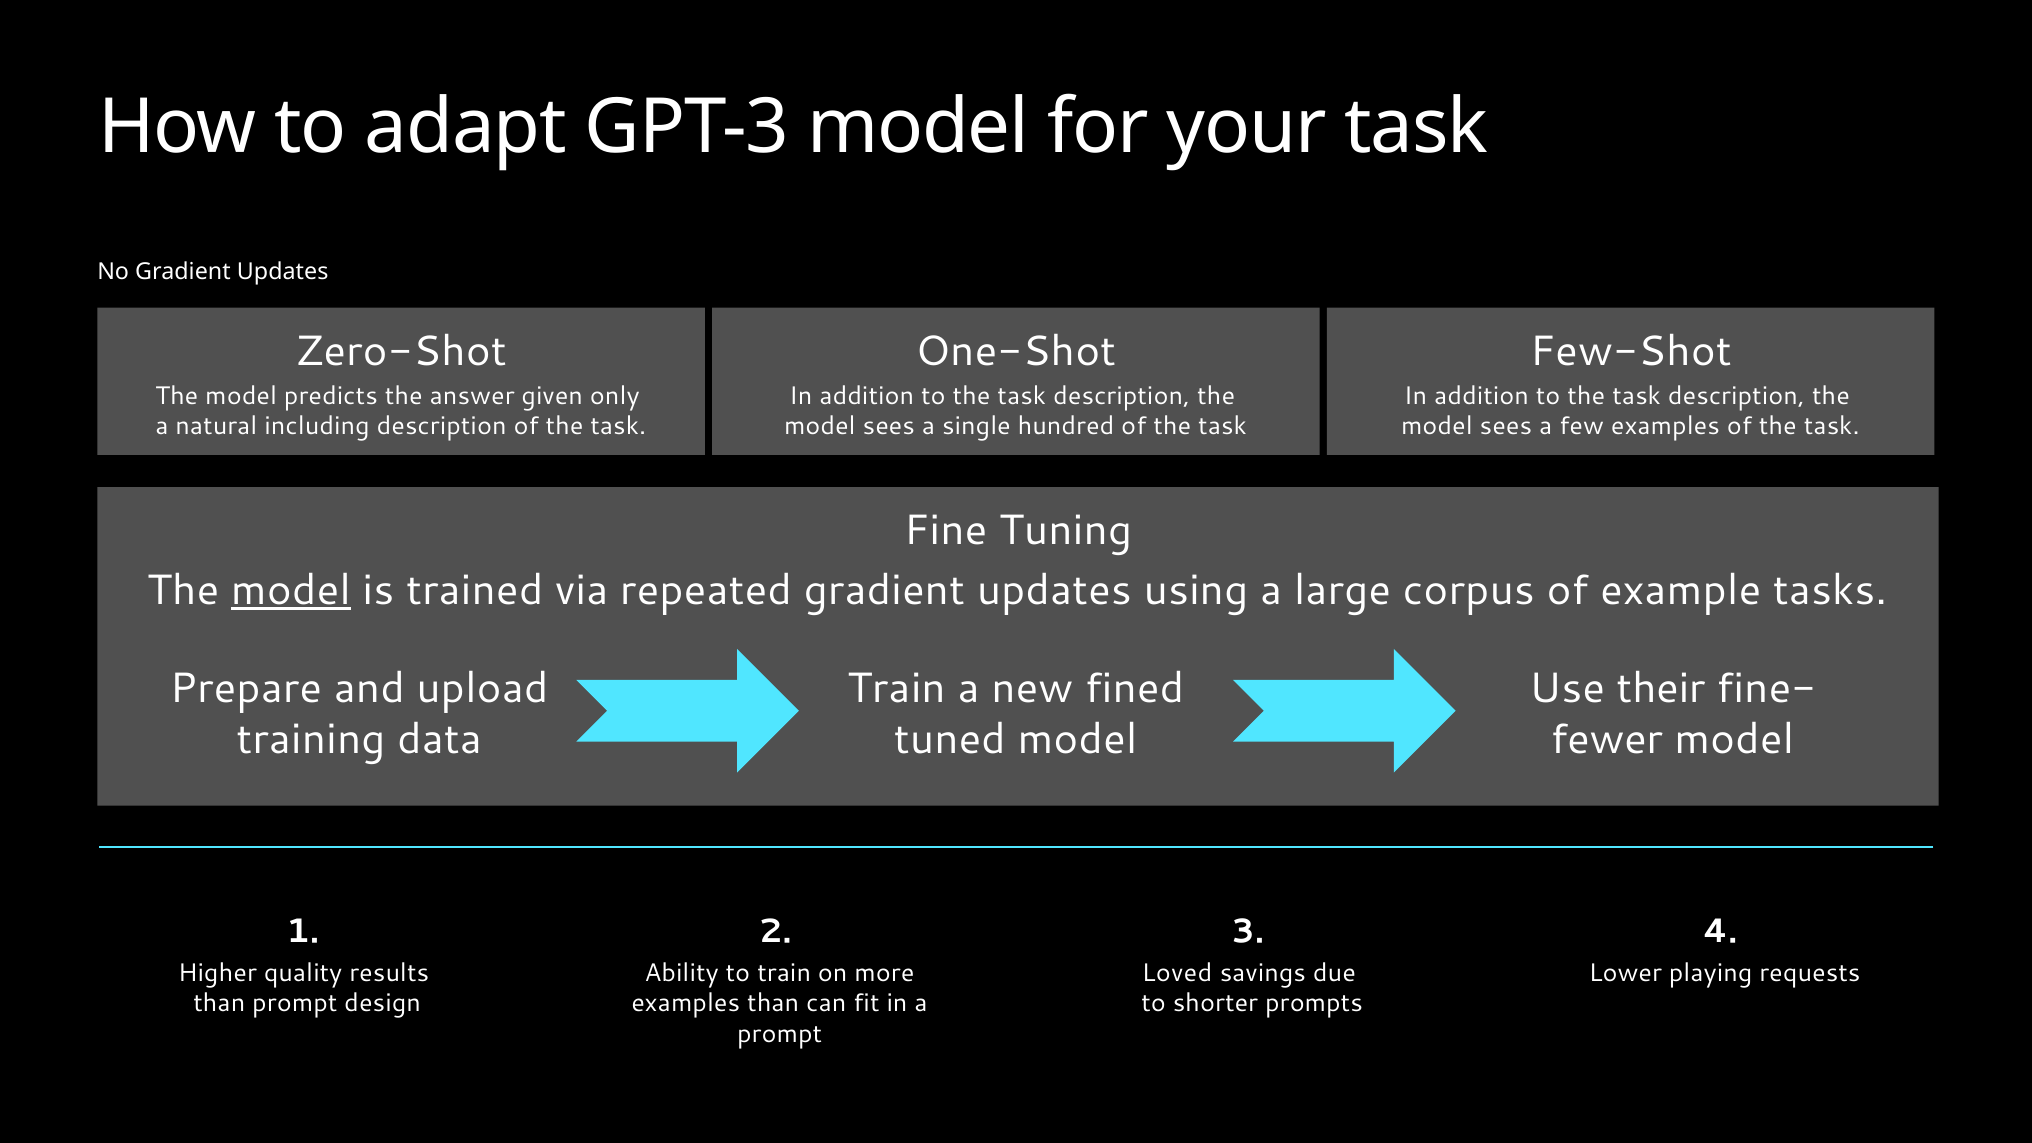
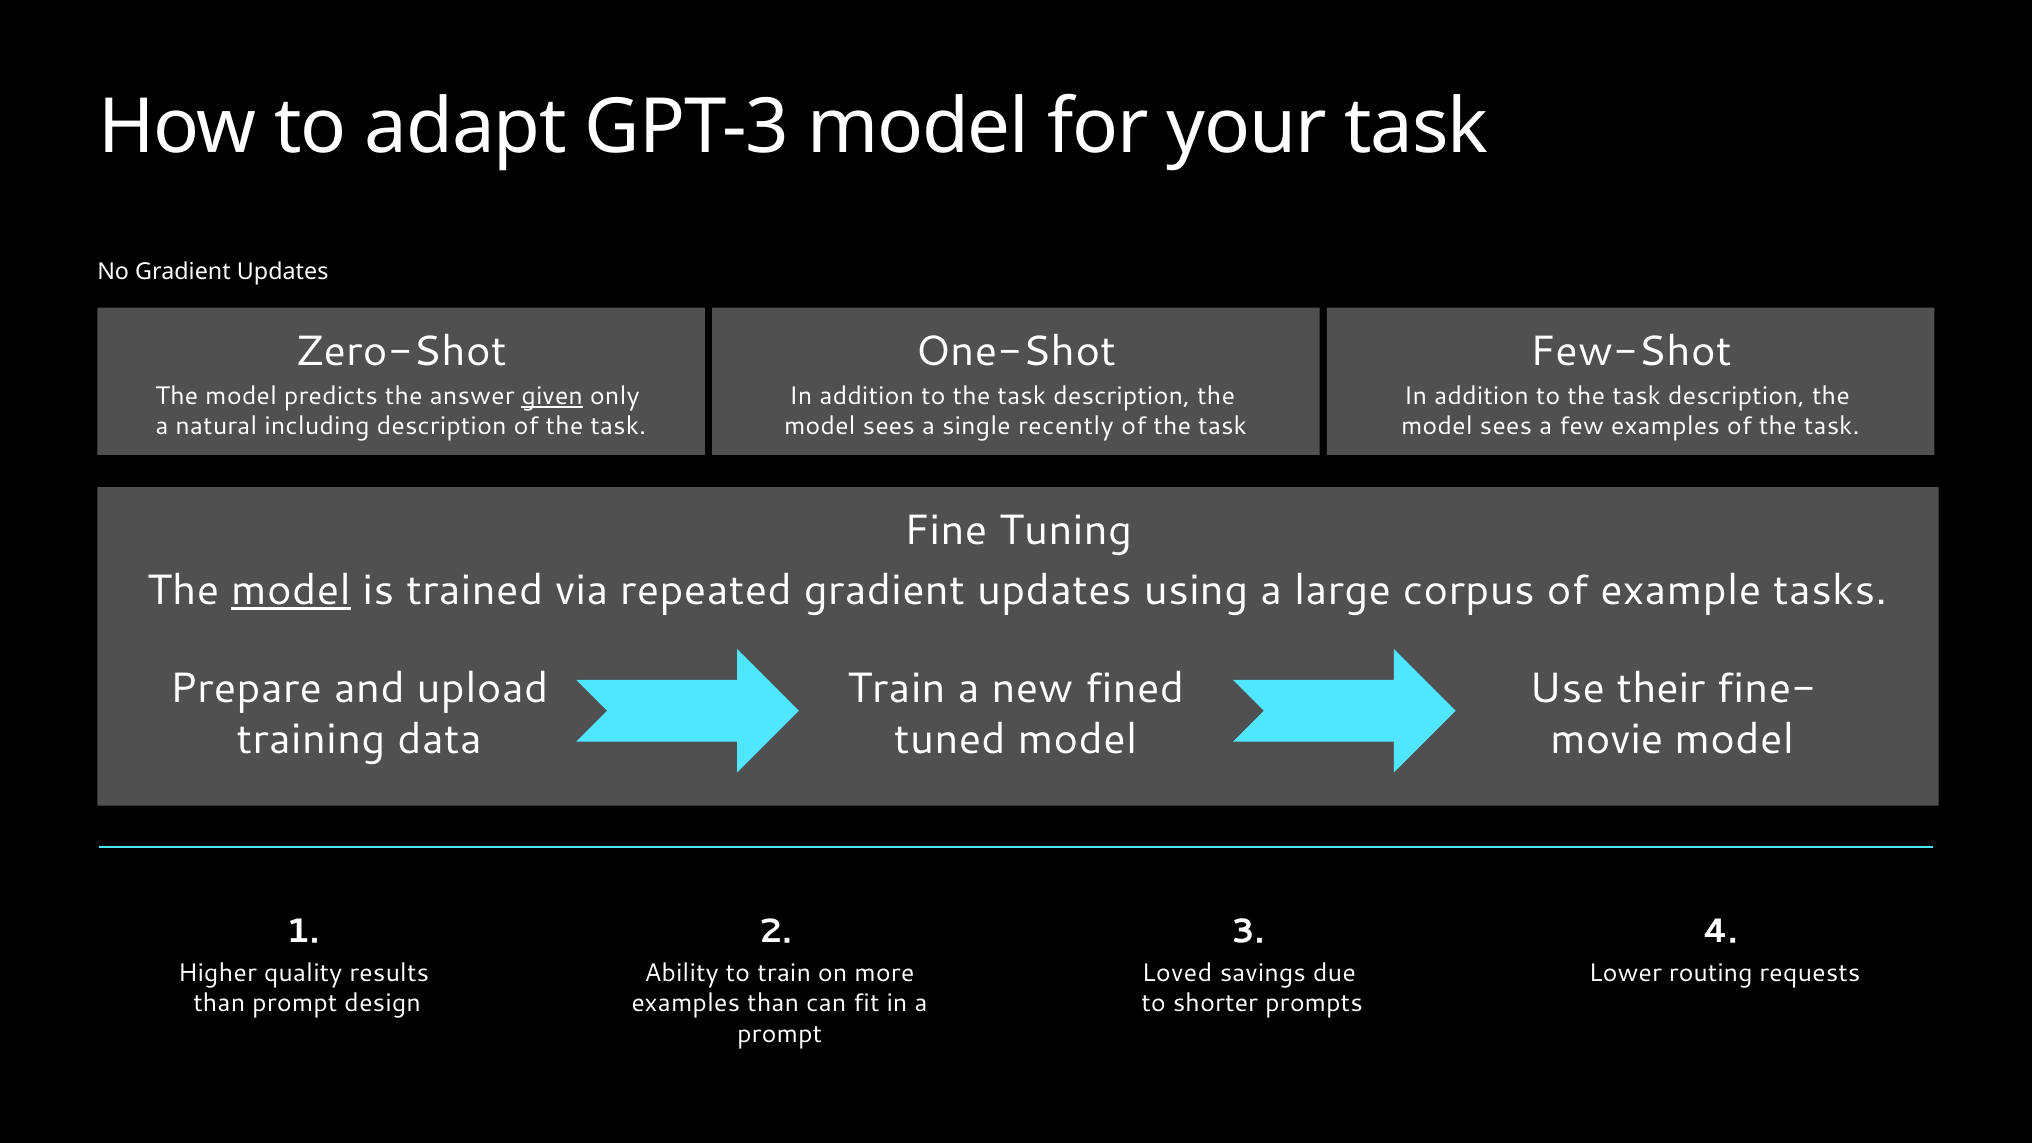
given underline: none -> present (552, 396)
hundred: hundred -> recently (1066, 426)
fewer: fewer -> movie (1607, 739)
playing: playing -> routing (1711, 973)
